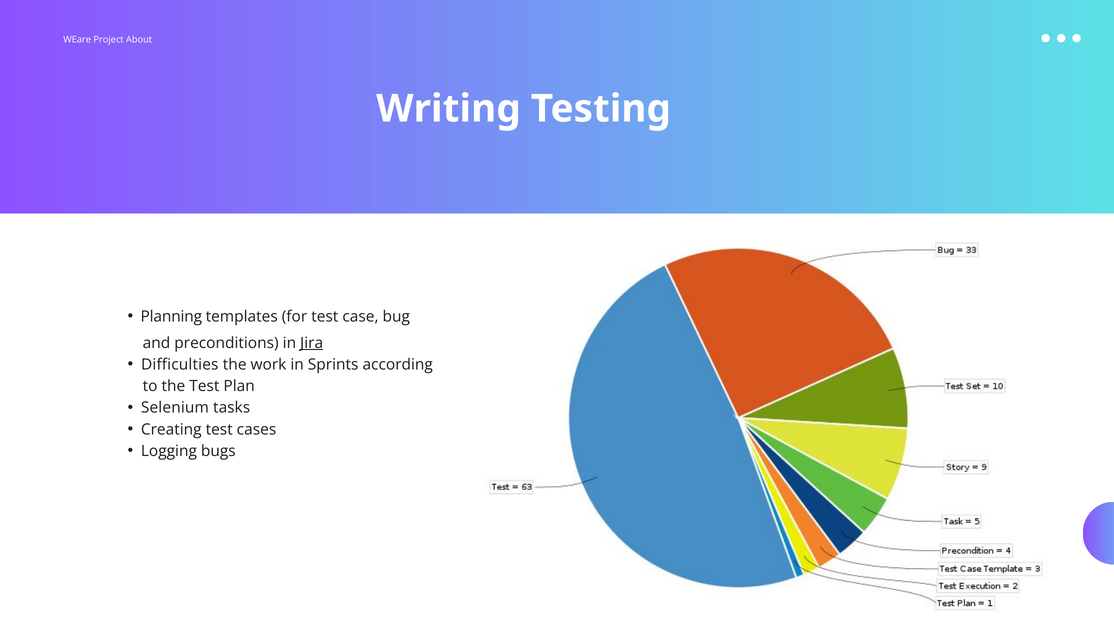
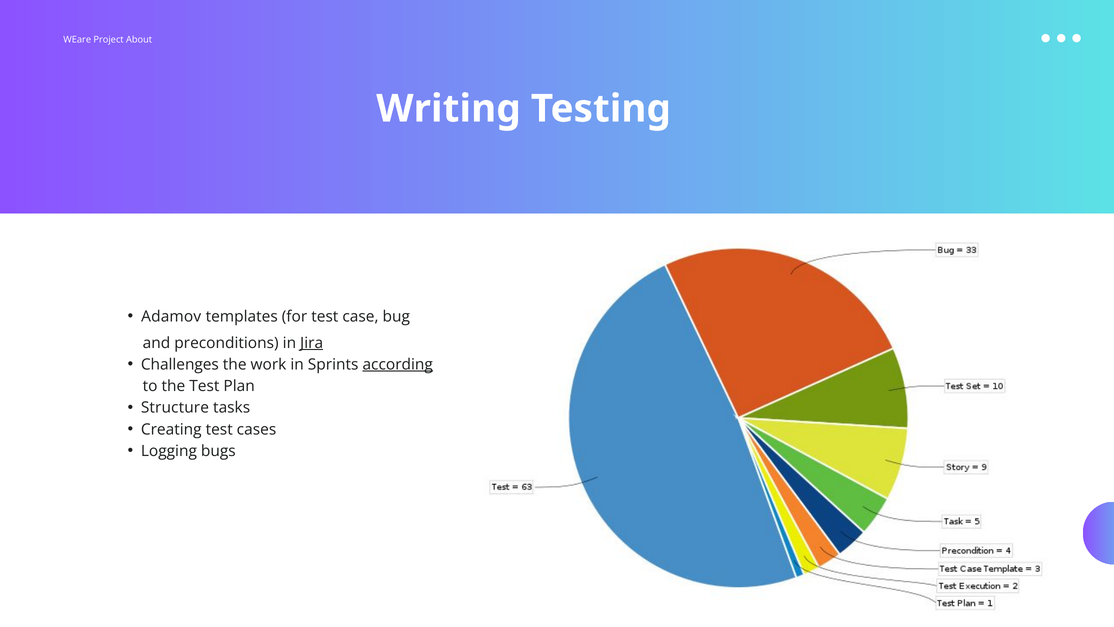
Planning: Planning -> Adamov (171, 316)
Difficulties: Difficulties -> Challenges (180, 364)
according underline: none -> present (398, 364)
Selenium: Selenium -> Structure (175, 408)
